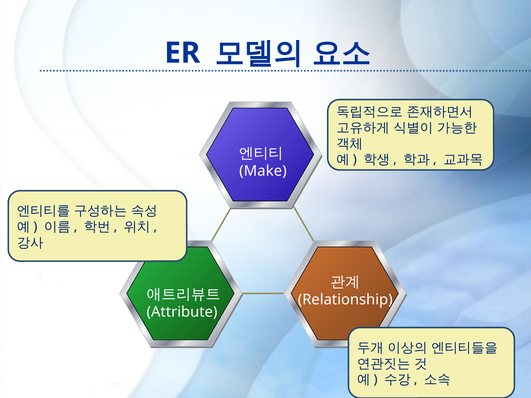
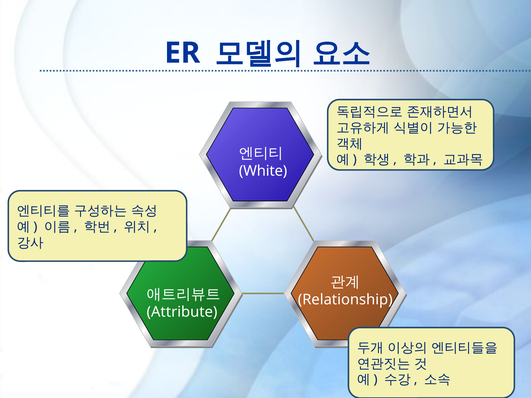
Make: Make -> White (263, 171)
